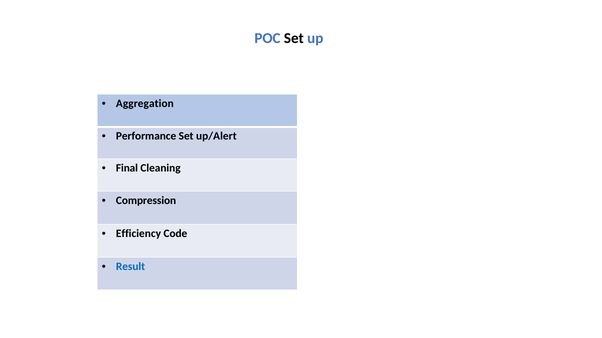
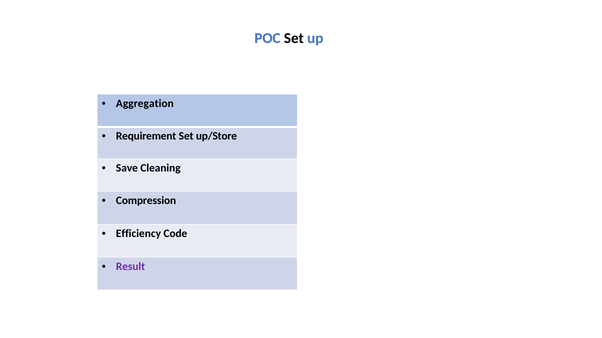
Performance: Performance -> Requirement (146, 136)
up/Alert: up/Alert -> up/Store (216, 136)
Final: Final -> Save (127, 168)
Result colour: blue -> purple (131, 267)
